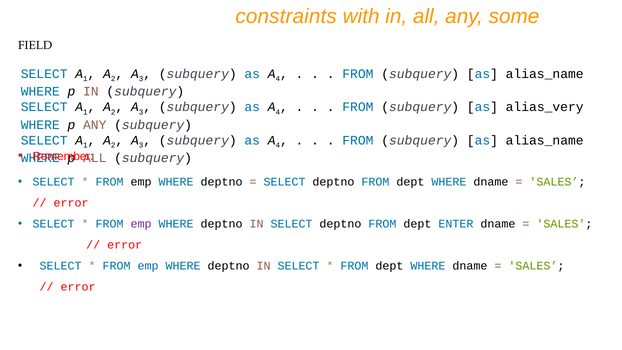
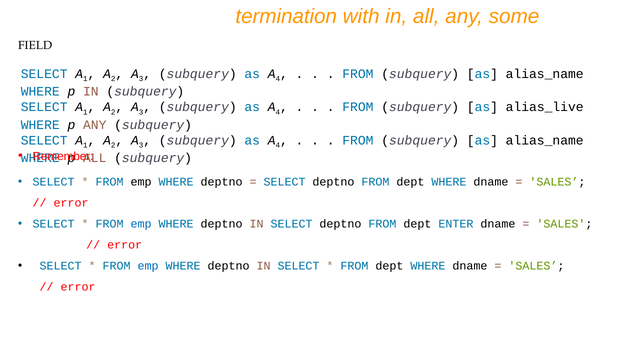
constraints: constraints -> termination (286, 16)
alias_very: alias_very -> alias_live (545, 107)
emp colour: purple -> blue (141, 224)
